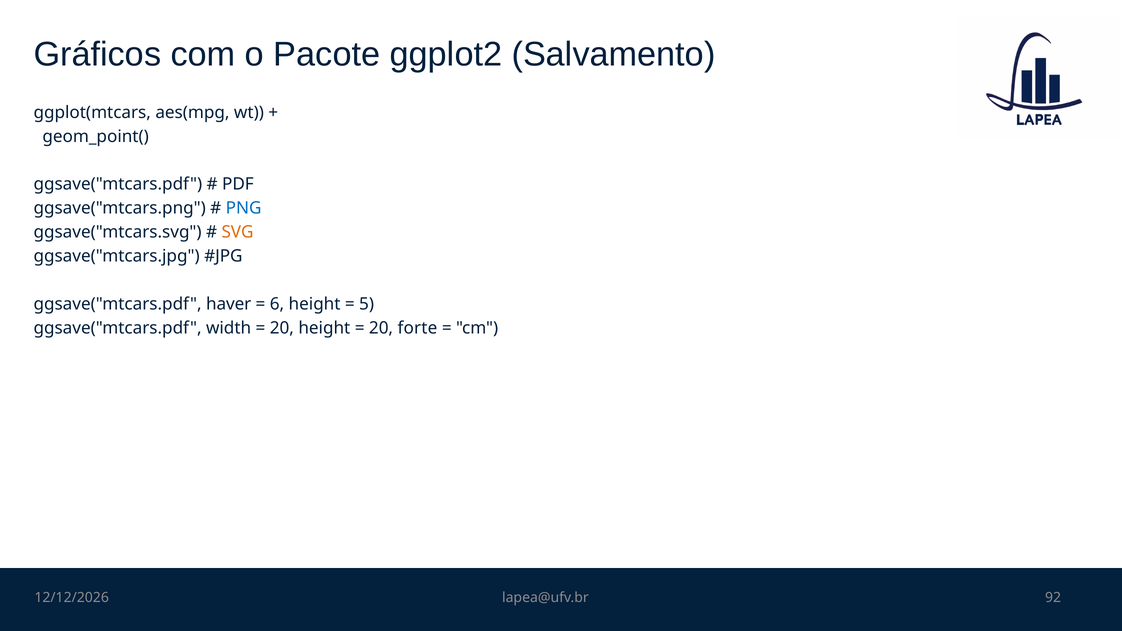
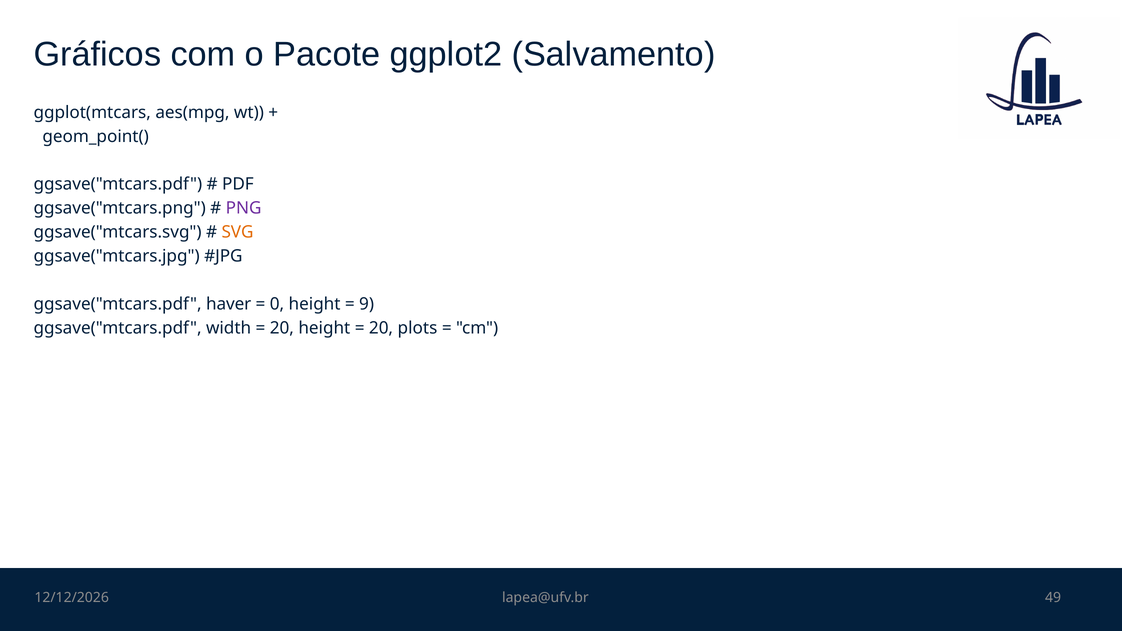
PNG colour: blue -> purple (244, 208)
6: 6 -> 0 (277, 304)
5: 5 -> 9 (367, 304)
forte: forte -> plots (417, 328)
92: 92 -> 49 (1053, 598)
